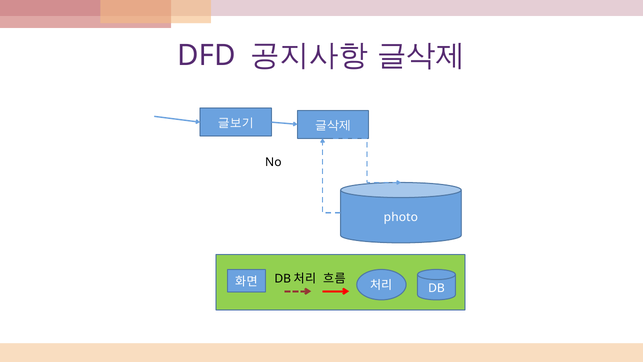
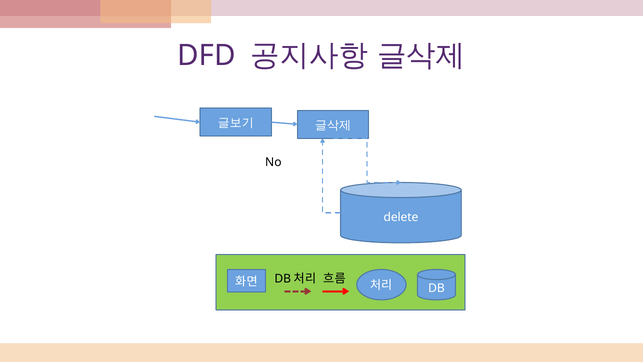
photo: photo -> delete (401, 217)
